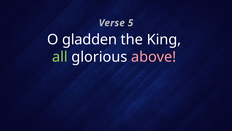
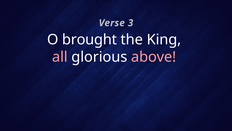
5: 5 -> 3 (131, 23)
gladden: gladden -> brought (90, 39)
all colour: light green -> pink (60, 57)
